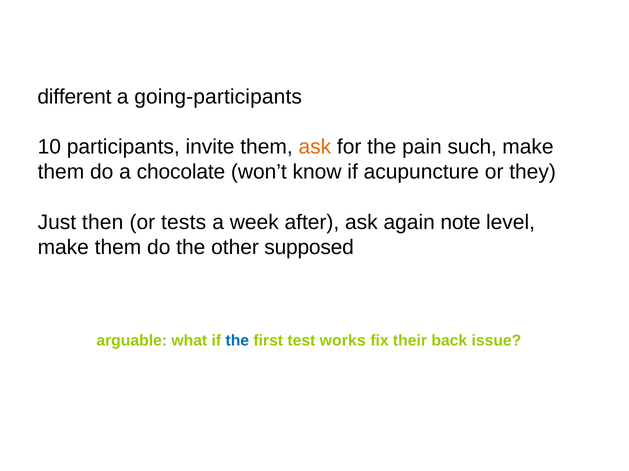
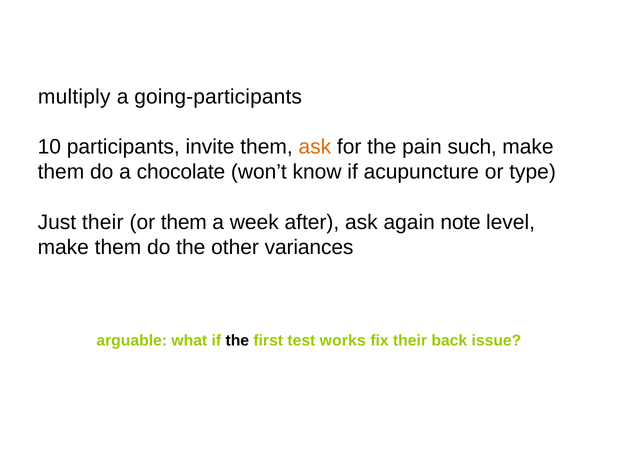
different: different -> multiply (74, 97)
they: they -> type (533, 172)
Just then: then -> their (103, 223)
or tests: tests -> them (184, 223)
supposed: supposed -> variances (309, 248)
the colour: blue -> black (237, 341)
